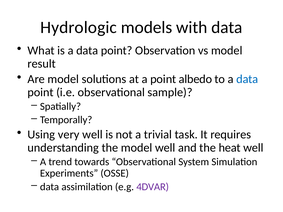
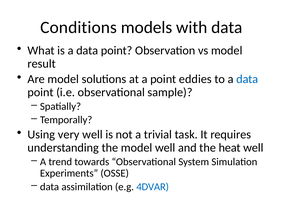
Hydrologic: Hydrologic -> Conditions (79, 27)
albedo: albedo -> eddies (195, 79)
4DVAR colour: purple -> blue (153, 187)
